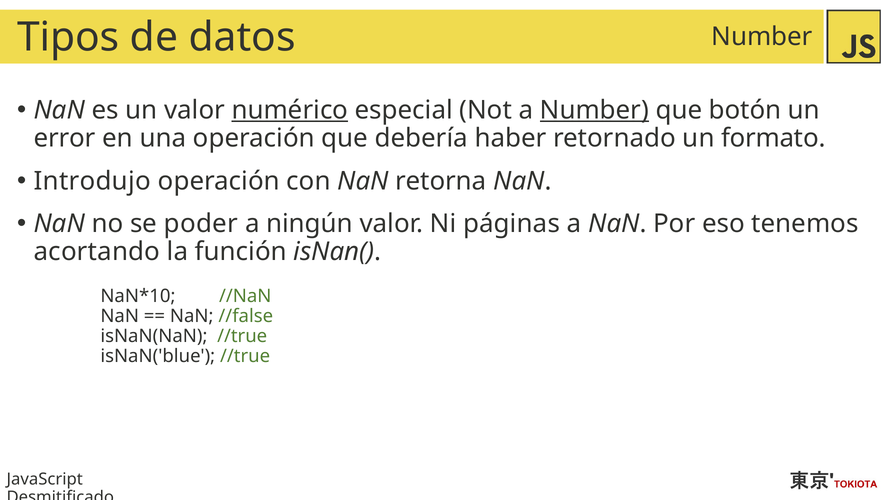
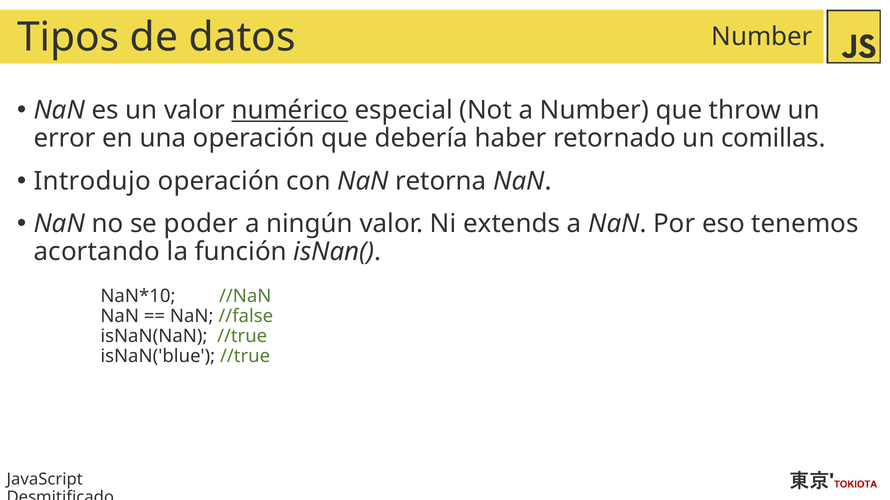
Number underline: present -> none (594, 110)
botón: botón -> throw (745, 110)
formato: formato -> comillas (773, 138)
páginas: páginas -> extends (512, 224)
